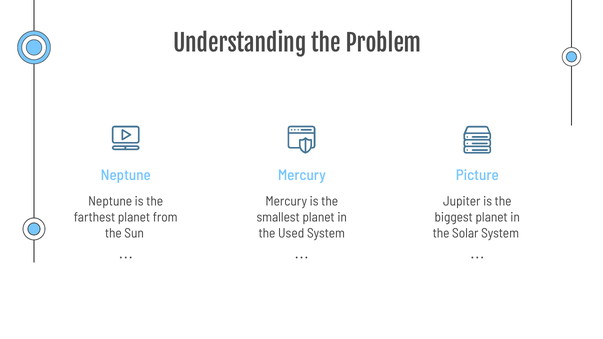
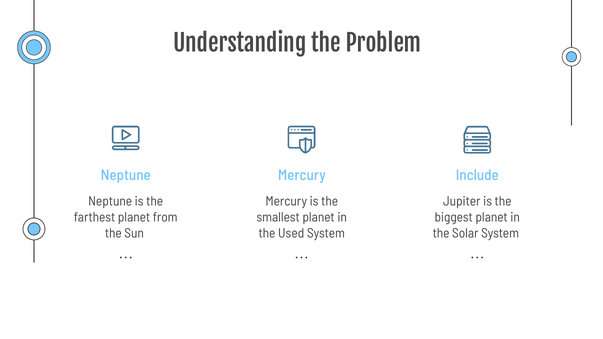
Picture: Picture -> Include (477, 175)
